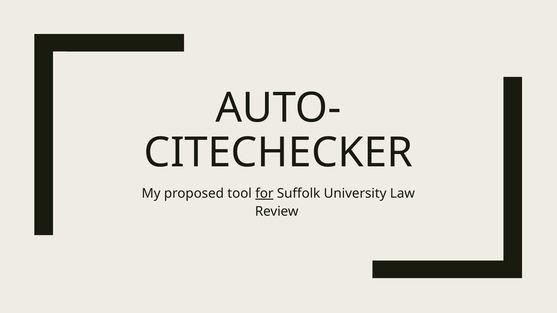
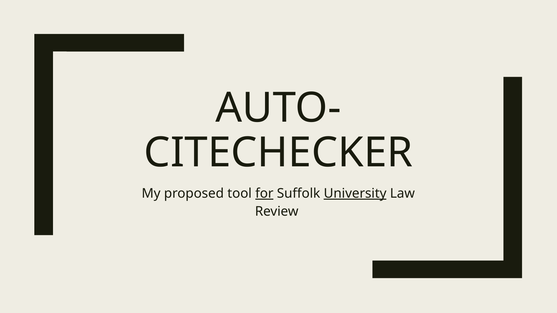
University underline: none -> present (355, 194)
